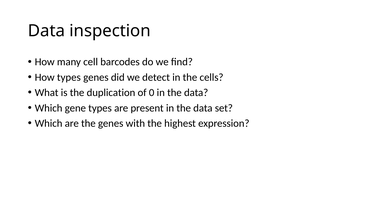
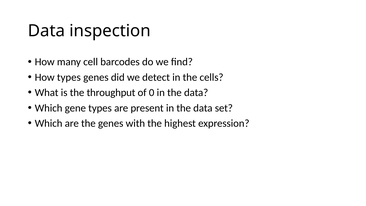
duplication: duplication -> throughput (111, 93)
